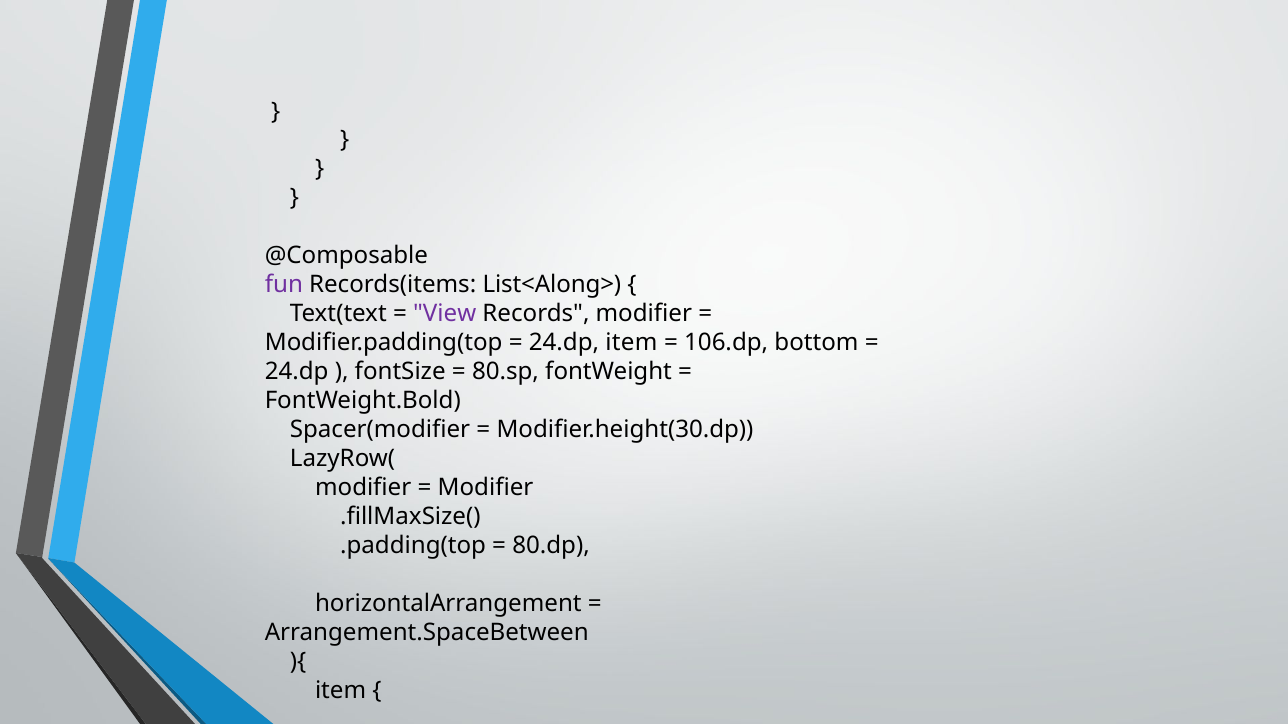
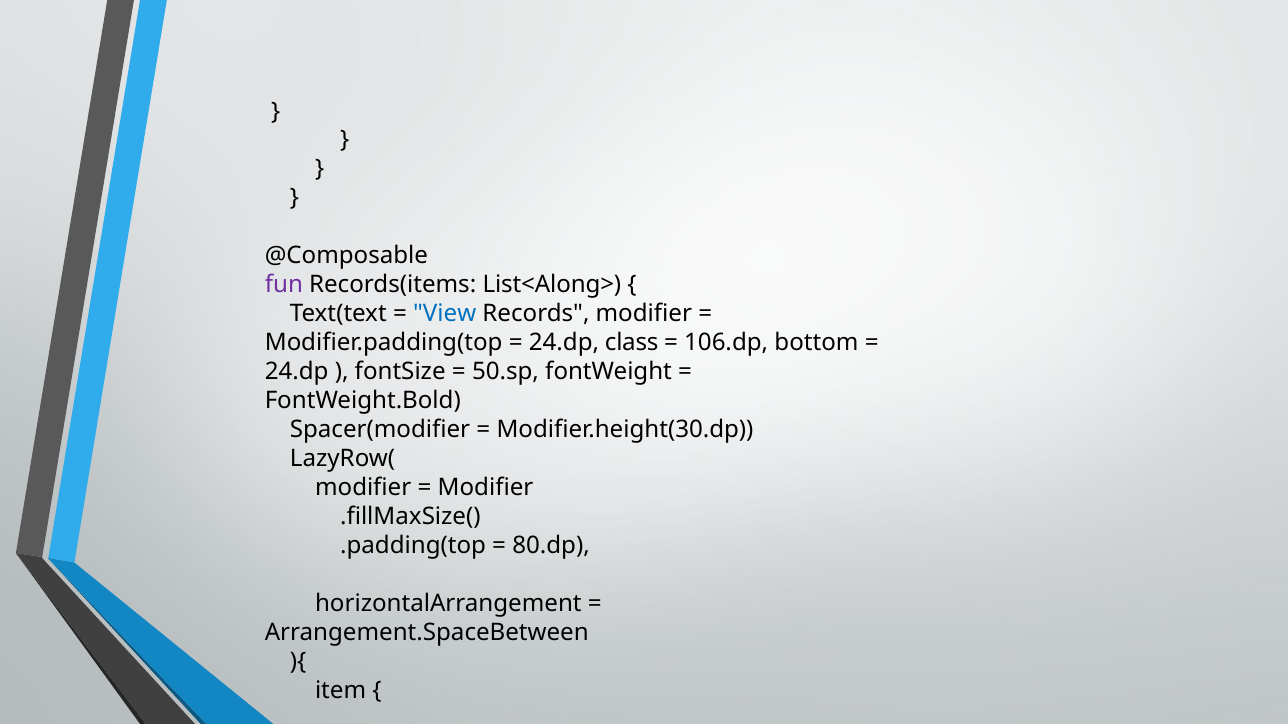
View colour: purple -> blue (445, 314)
24.dp item: item -> class (632, 343)
80.sp: 80.sp -> 50.sp (505, 372)
